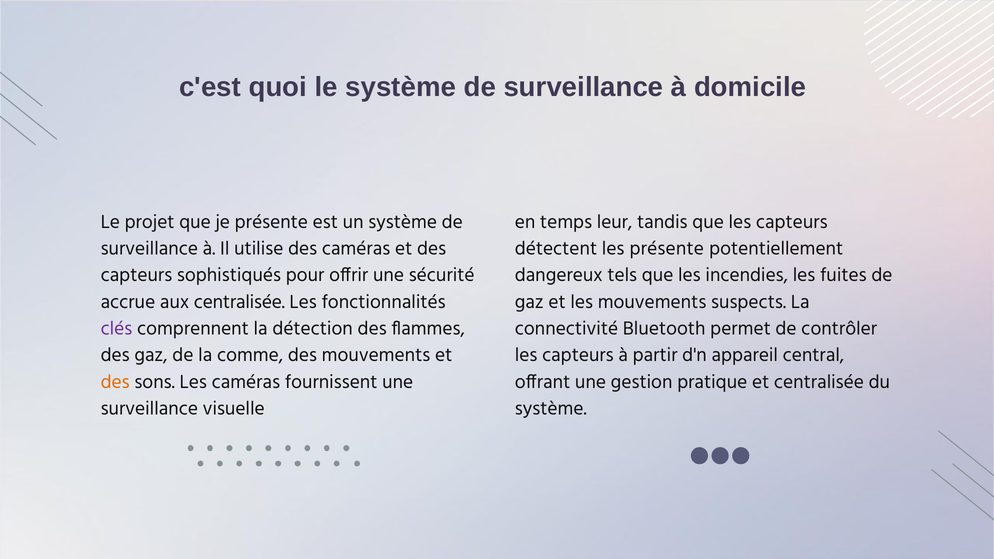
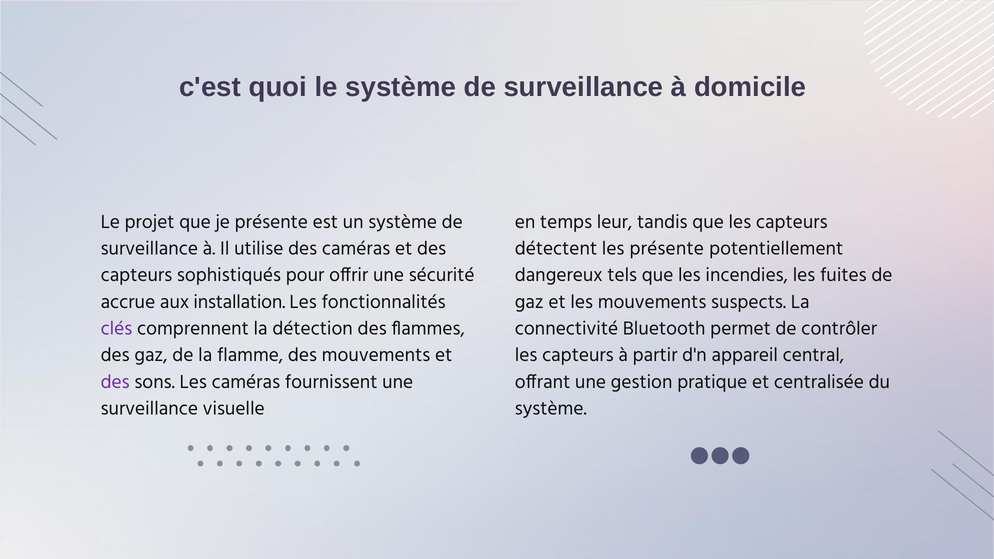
aux centralisée: centralisée -> installation (239, 302)
comme: comme -> flamme (250, 355)
des colour: orange -> purple (115, 382)
